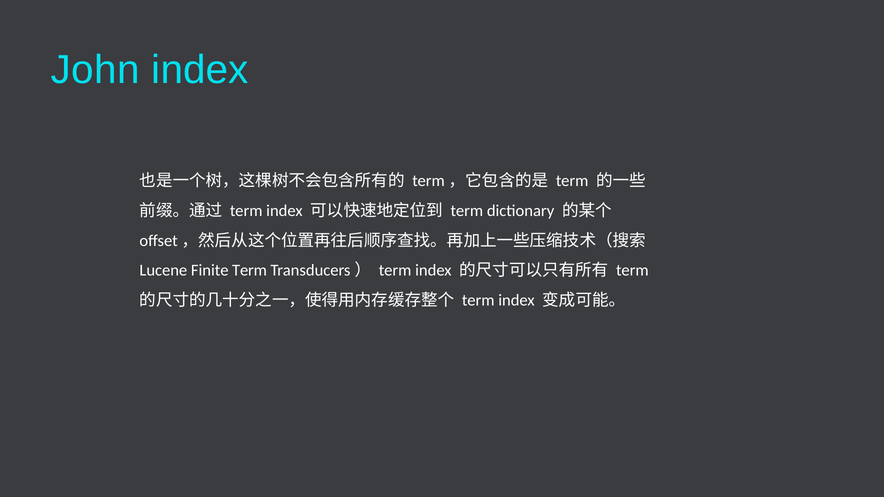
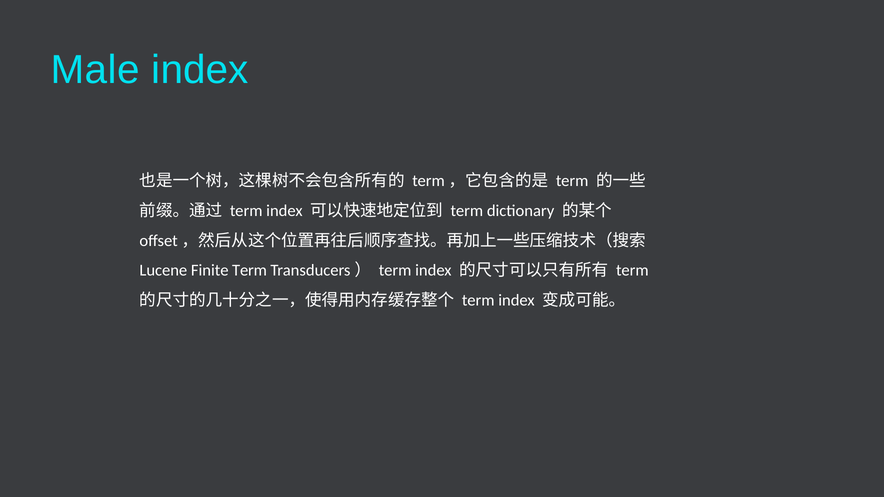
John: John -> Male (95, 70)
